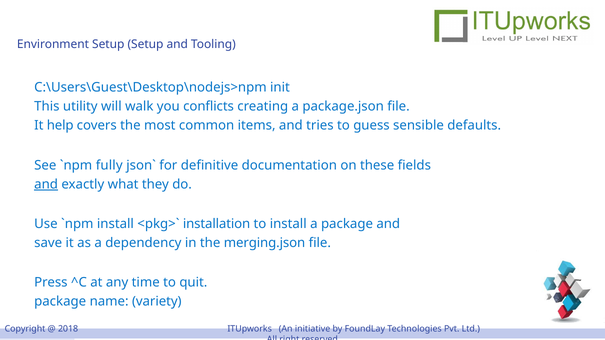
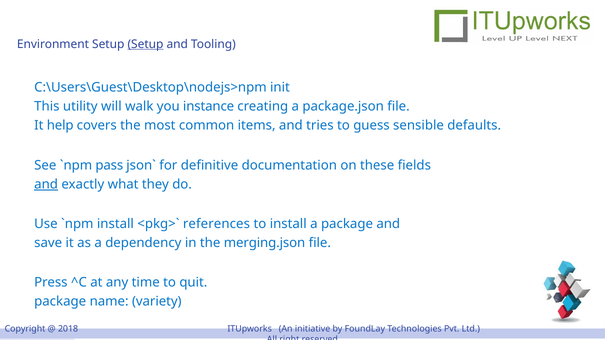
Setup underline: none -> present (145, 44)
conflicts: conflicts -> instance (209, 107)
fully: fully -> pass (109, 165)
installation: installation -> references (216, 224)
